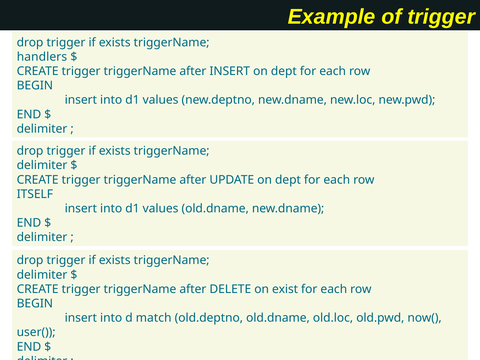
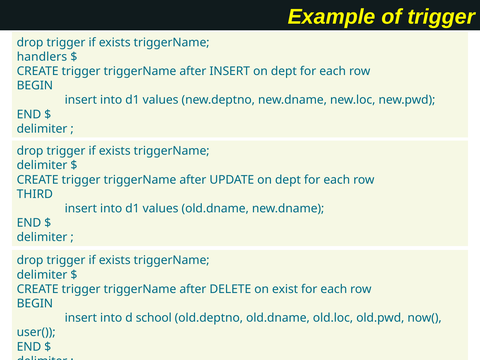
ITSELF: ITSELF -> THIRD (35, 194)
match: match -> school (154, 318)
